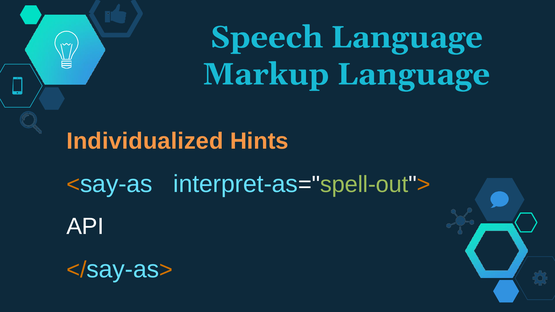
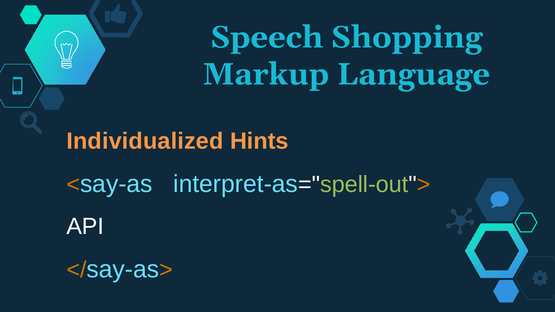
Speech Language: Language -> Shopping (407, 37)
